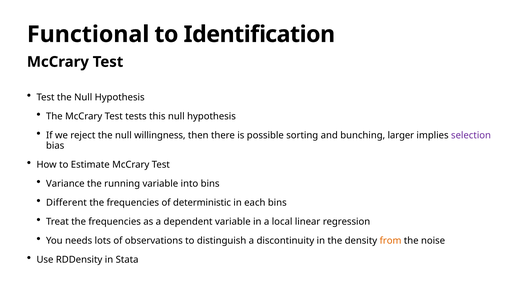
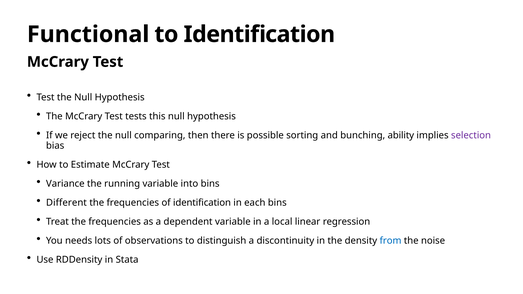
willingness: willingness -> comparing (160, 135)
larger: larger -> ability (401, 135)
of deterministic: deterministic -> identification (202, 203)
from colour: orange -> blue (391, 241)
